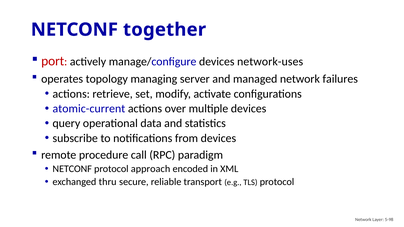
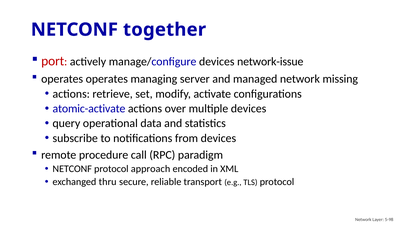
network-uses: network-uses -> network-issue (270, 62)
operates topology: topology -> operates (107, 79)
failures: failures -> missing (340, 79)
atomic-current: atomic-current -> atomic-activate (89, 109)
